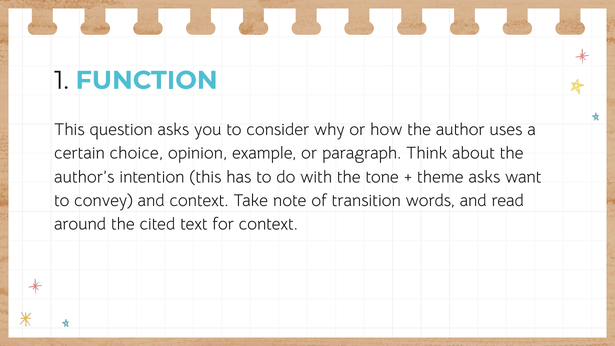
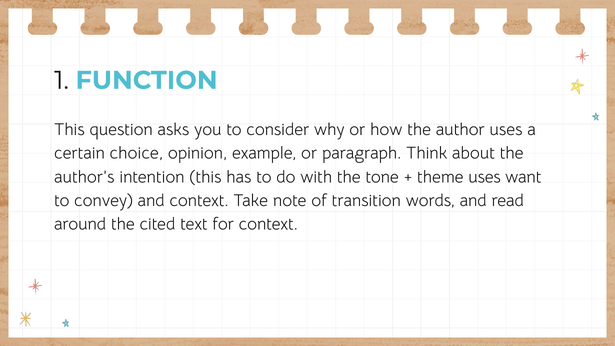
theme asks: asks -> uses (485, 177)
